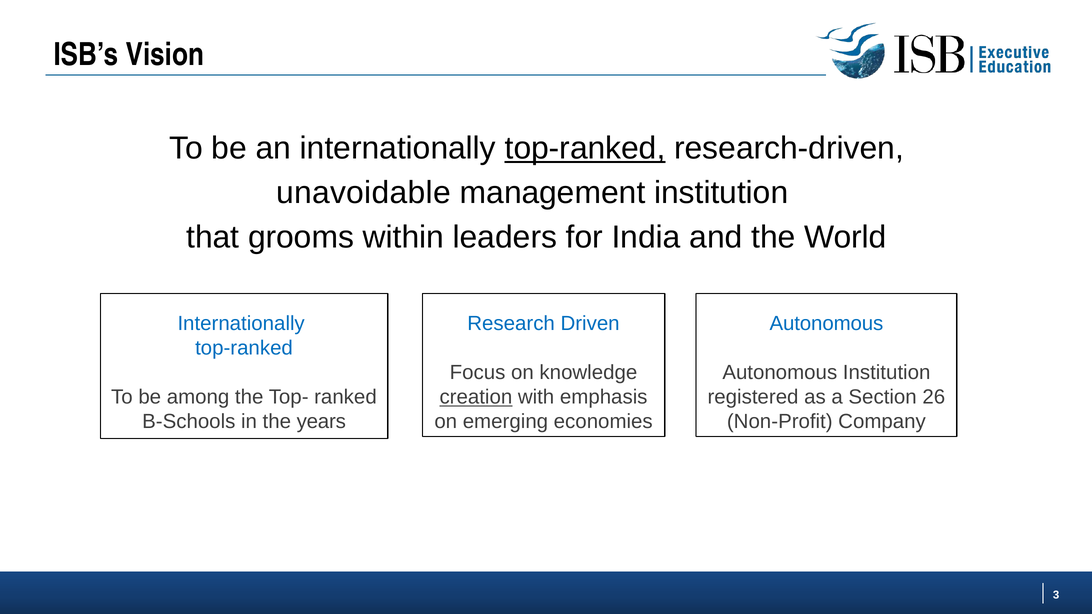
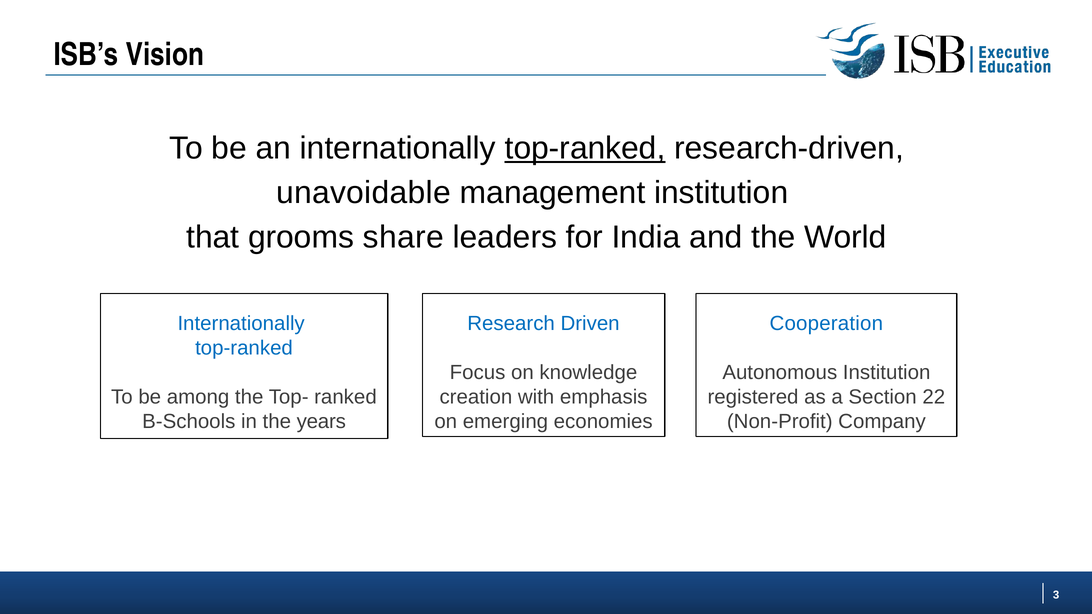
within: within -> share (403, 238)
Autonomous: Autonomous -> Cooperation (826, 324)
creation underline: present -> none (476, 397)
26: 26 -> 22 (934, 397)
